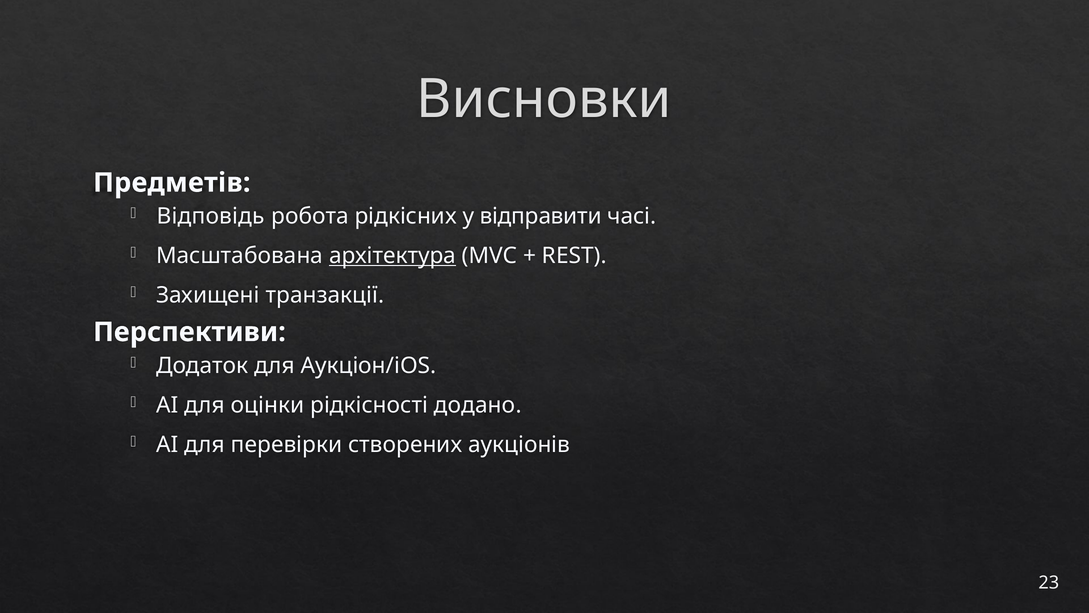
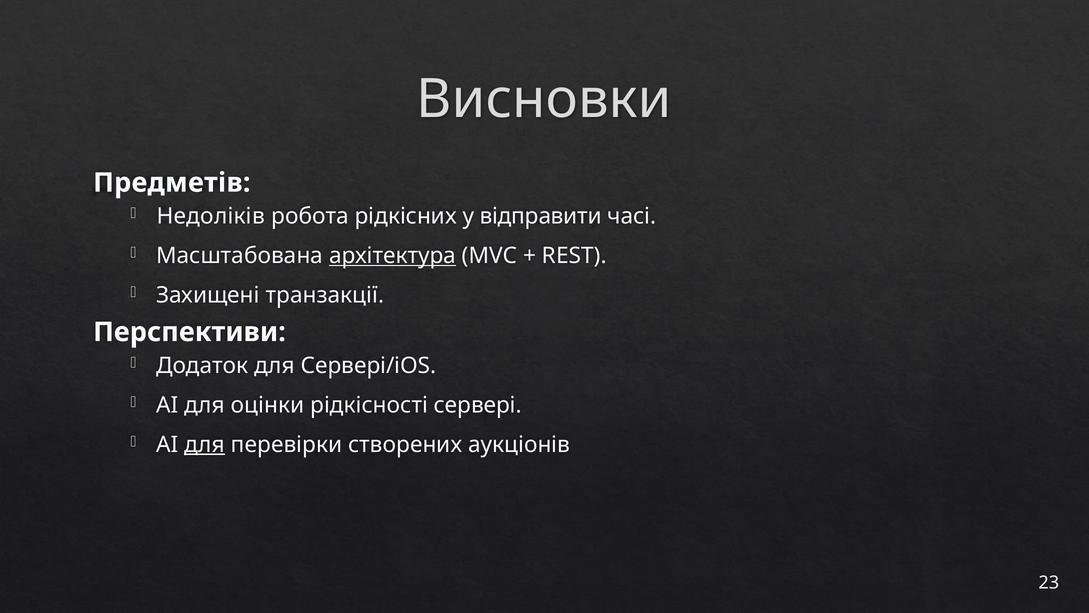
Відповідь: Відповідь -> Недоліків (211, 216)
Аукціон/iOS: Аукціон/iOS -> Сервері/iOS (369, 365)
додано: додано -> сервері (478, 405)
для underline: none -> present (204, 444)
